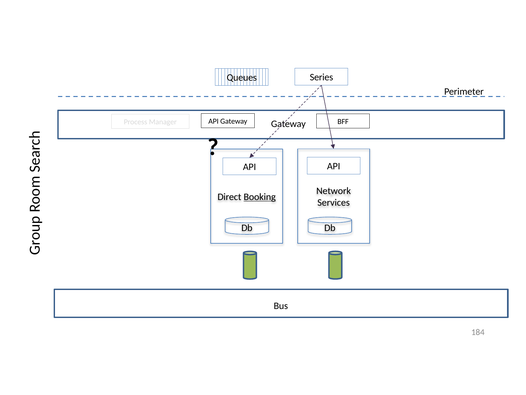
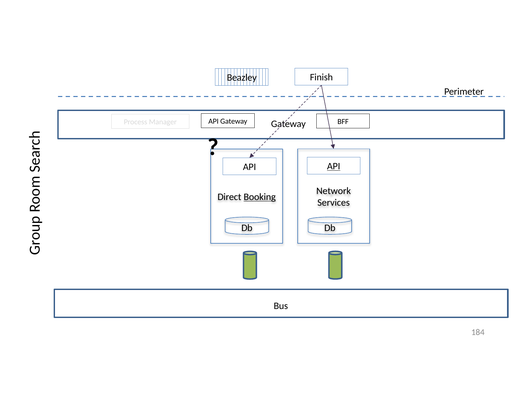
Series: Series -> Finish (321, 77)
Queues: Queues -> Beazley (242, 77)
API underline: none -> present (334, 166)
